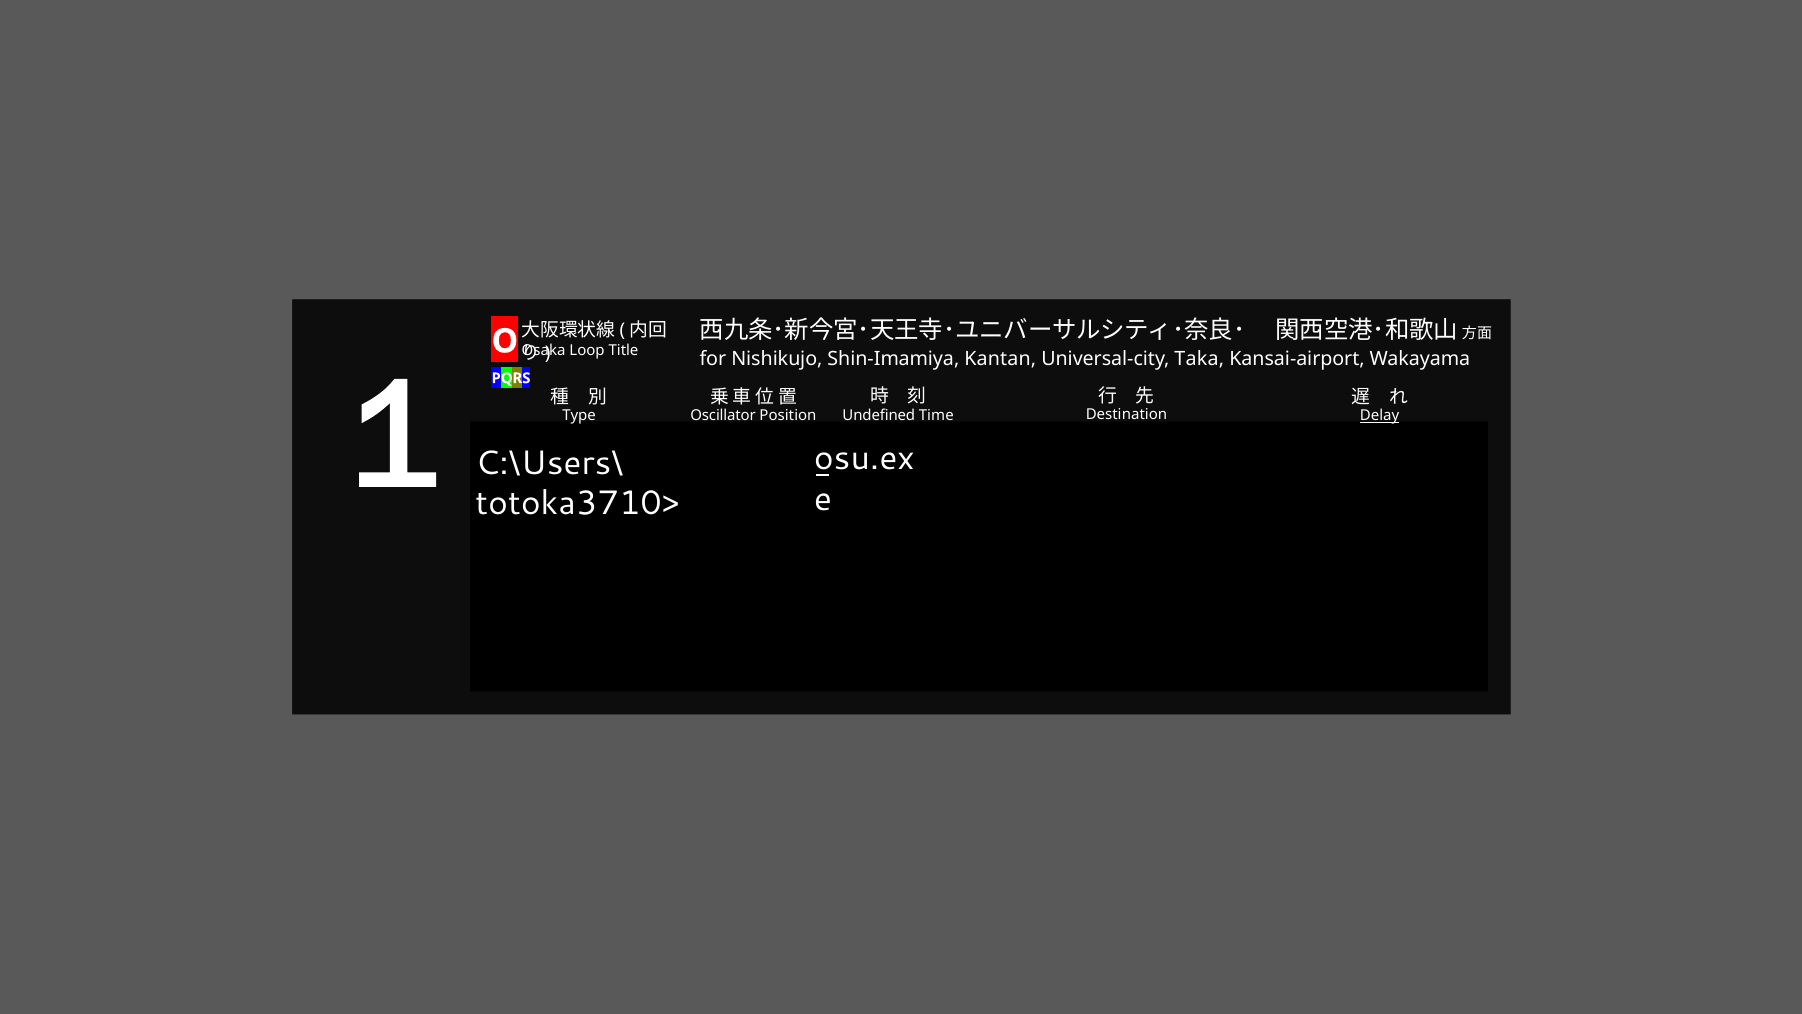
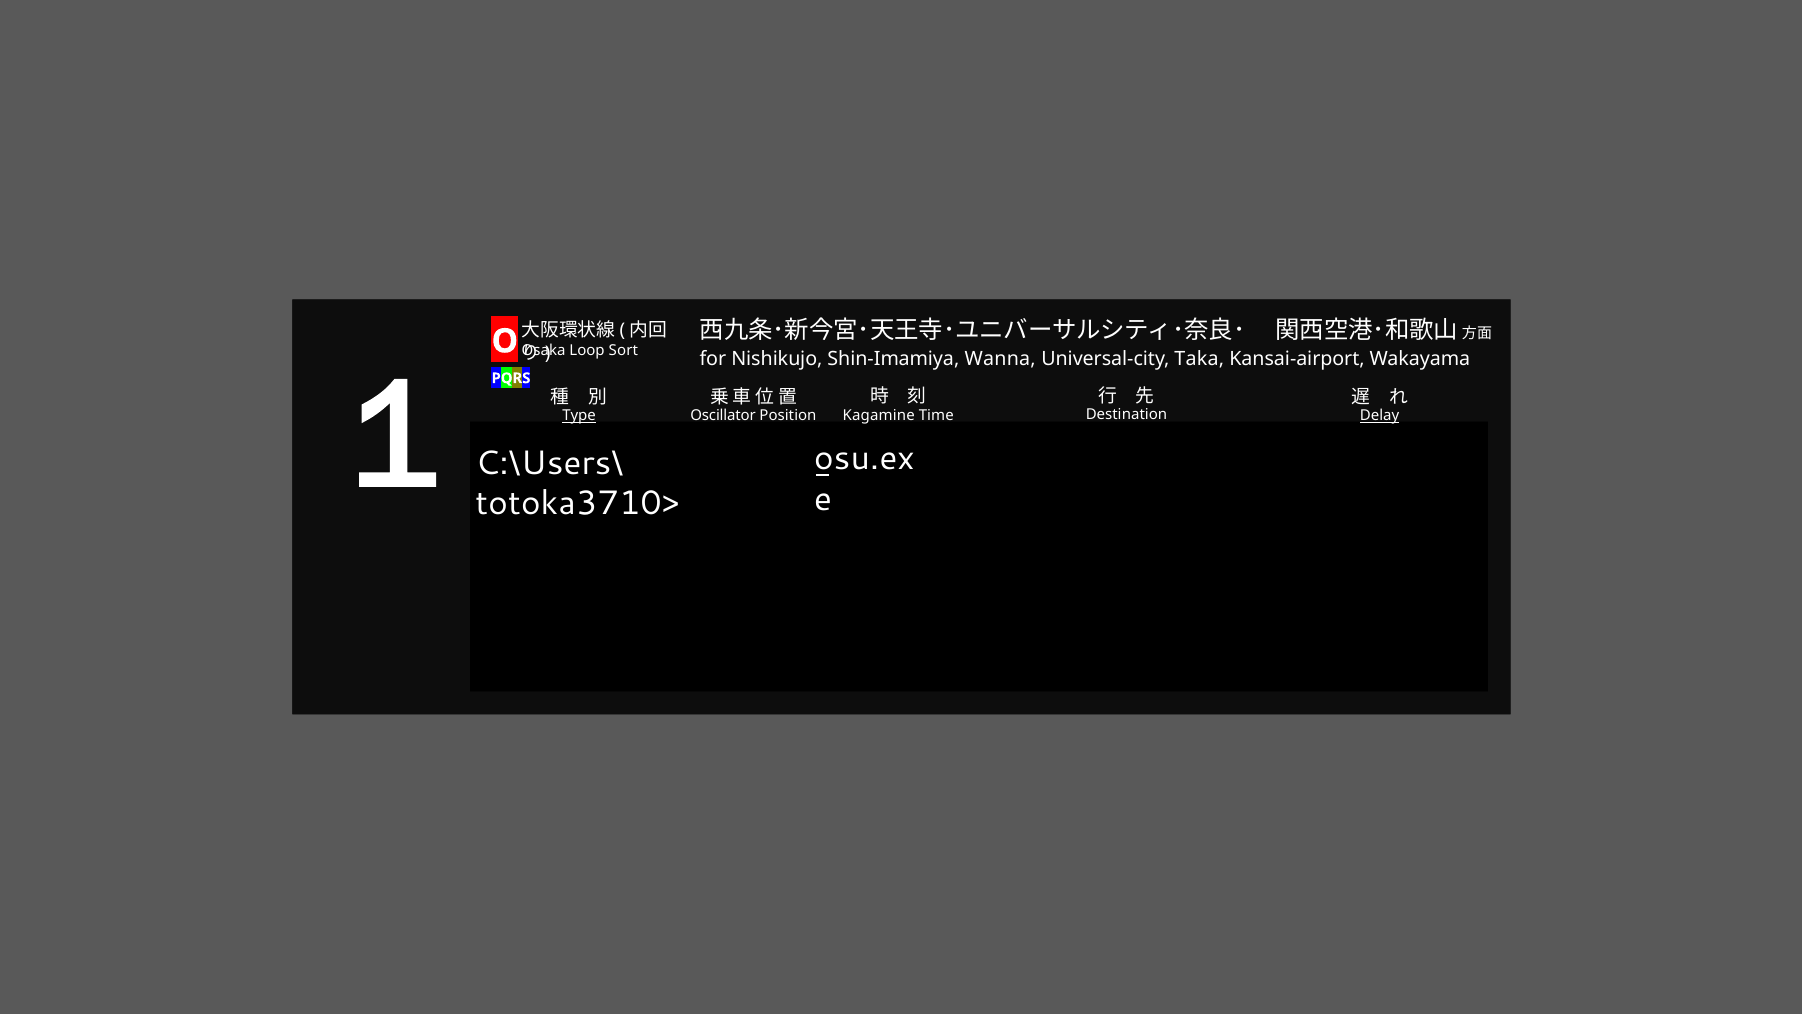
Title: Title -> Sort (623, 351)
Kantan: Kantan -> Wanna (1000, 359)
Undefined: Undefined -> Kagamine (879, 415)
Type underline: none -> present (579, 416)
